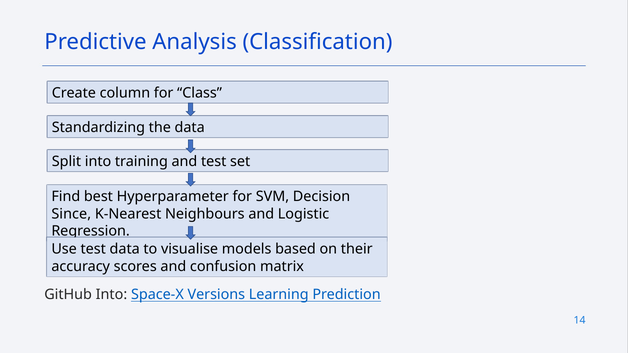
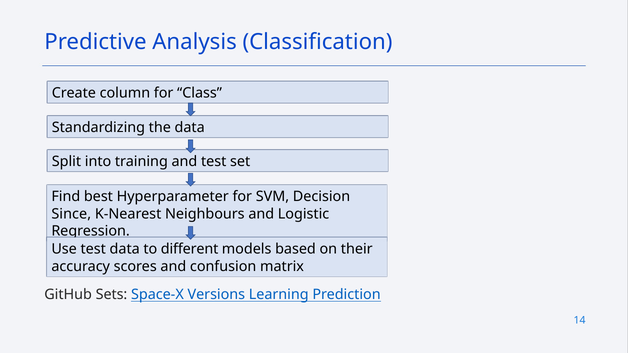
visualise: visualise -> different (190, 249)
GitHub Into: Into -> Sets (112, 295)
